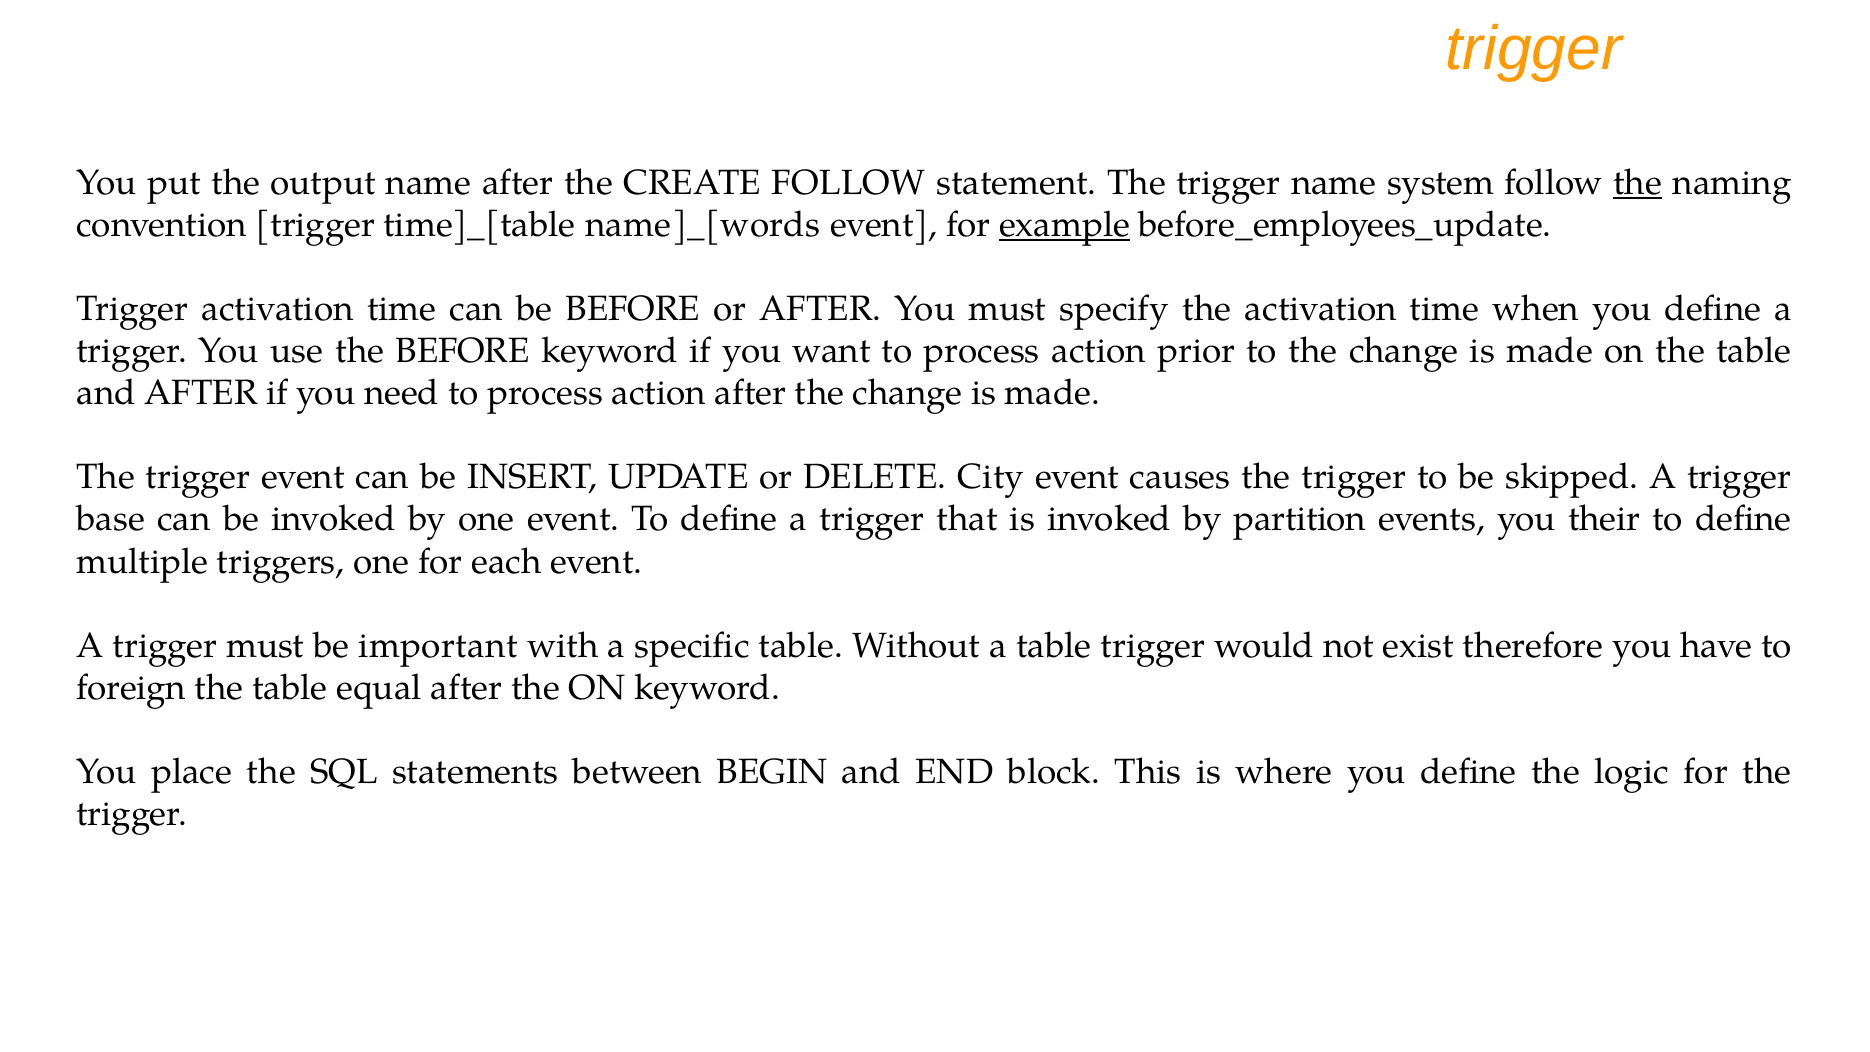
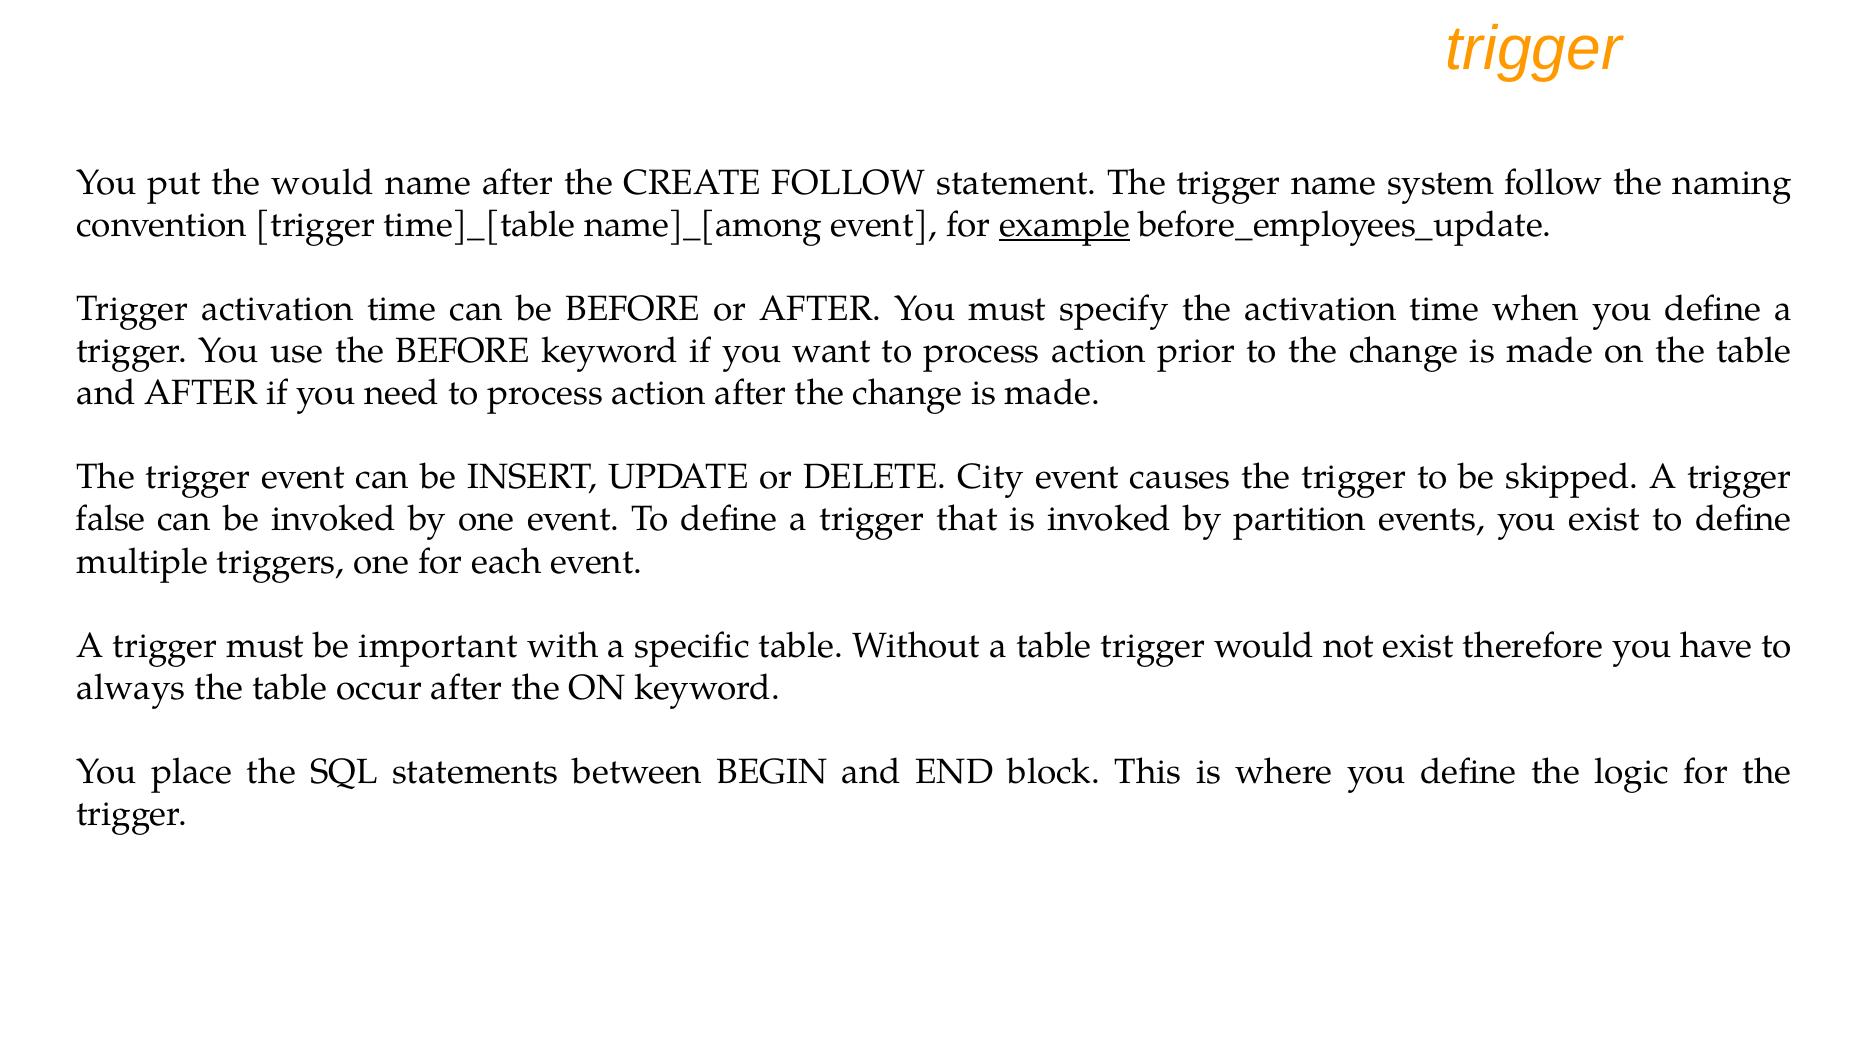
the output: output -> would (323, 183)
the underline: present -> none (1638, 183)
name]_[words: name]_[words -> name]_[among (703, 225)
base: base -> false (111, 519)
you their: their -> exist (1604, 519)
foreign: foreign -> always (131, 688)
equal: equal -> occur (379, 688)
